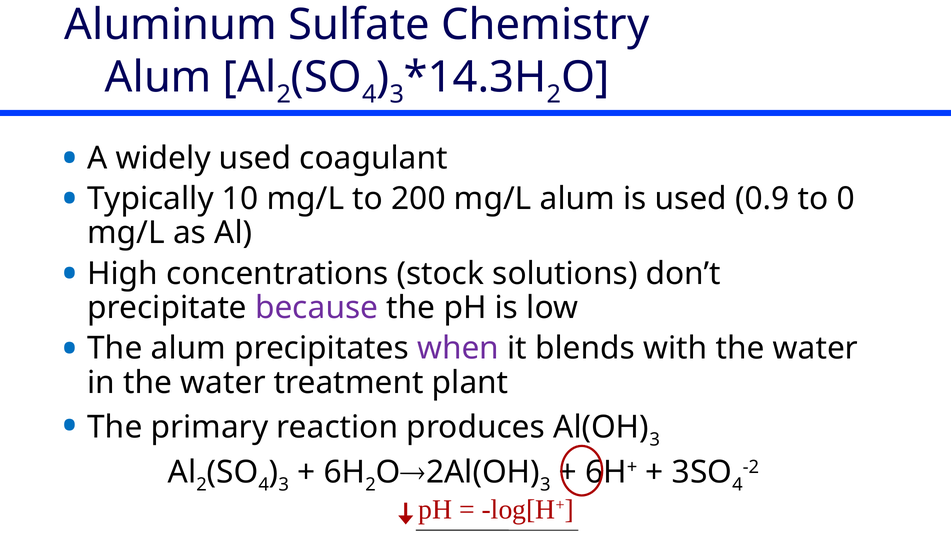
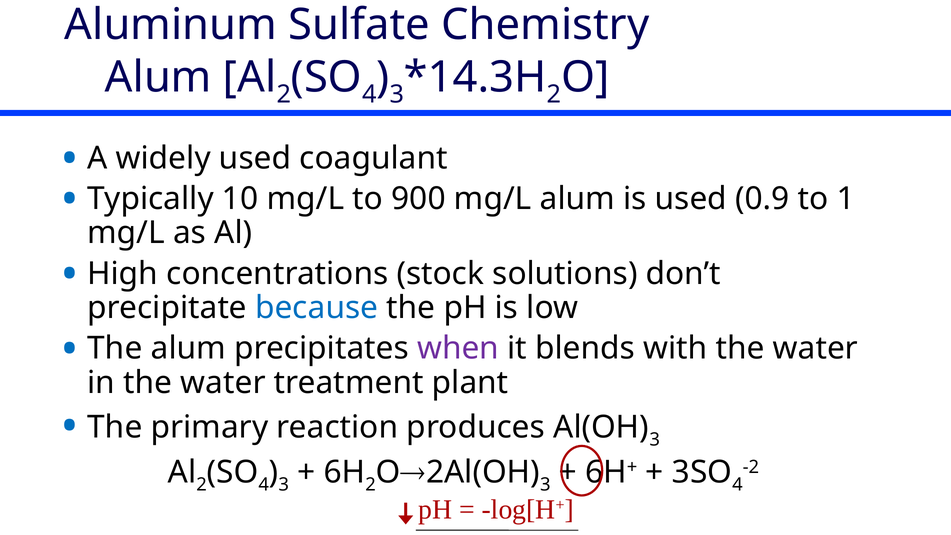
200: 200 -> 900 (418, 199)
0: 0 -> 1 (846, 199)
because colour: purple -> blue (317, 308)
